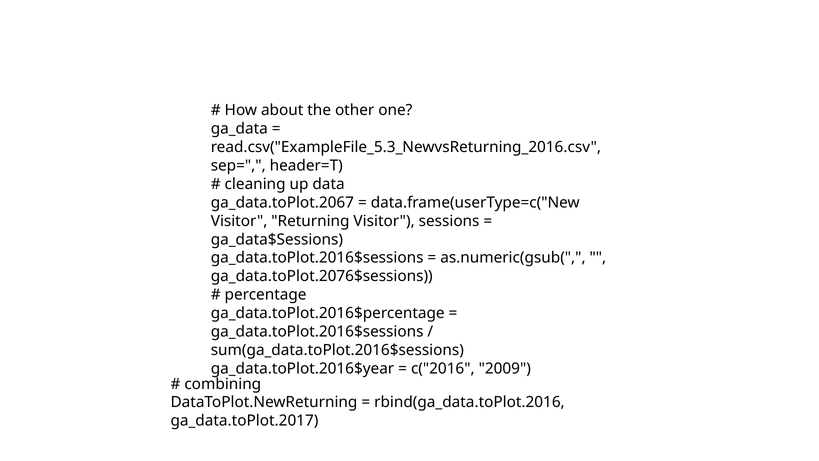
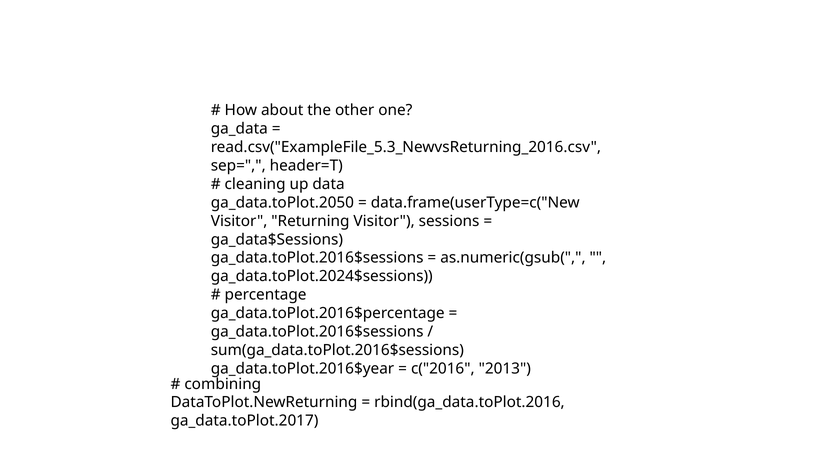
ga_data.toPlot.2067: ga_data.toPlot.2067 -> ga_data.toPlot.2050 (282, 202)
ga_data.toPlot.2076$sessions: ga_data.toPlot.2076$sessions -> ga_data.toPlot.2024$sessions (322, 276)
2009: 2009 -> 2013 (505, 368)
